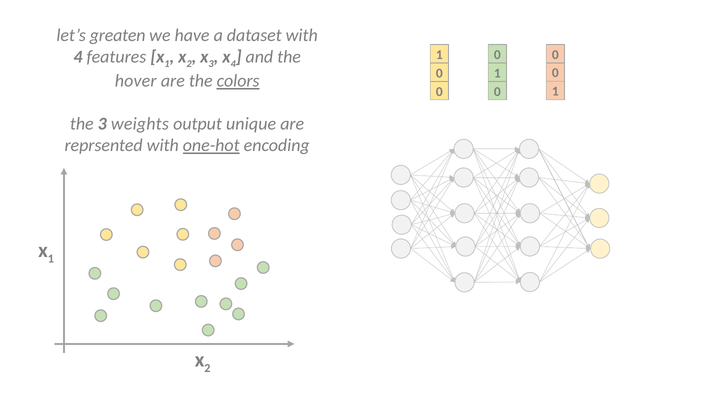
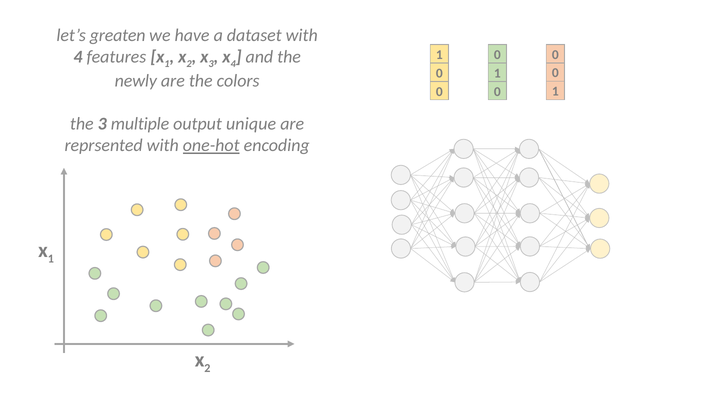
hover: hover -> newly (136, 81)
colors underline: present -> none (238, 81)
weights: weights -> multiple (140, 124)
